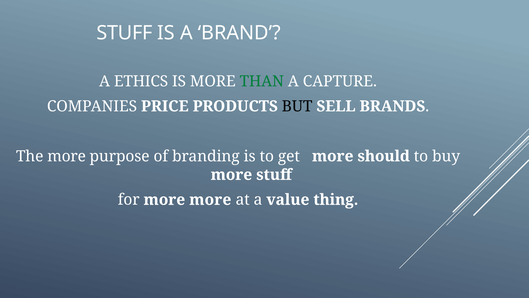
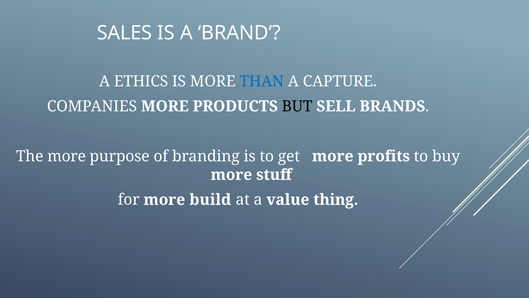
STUFF: STUFF -> SALES (124, 33)
THAN colour: green -> blue (262, 81)
COMPANIES PRICE: PRICE -> MORE (165, 106)
should: should -> profits (384, 156)
more more: more -> build (210, 199)
